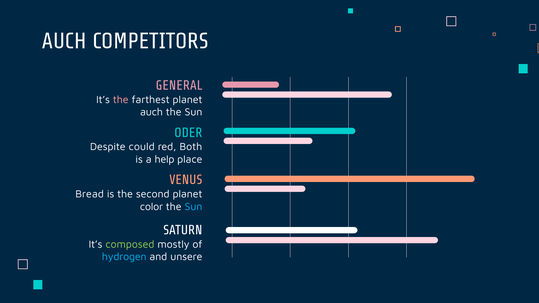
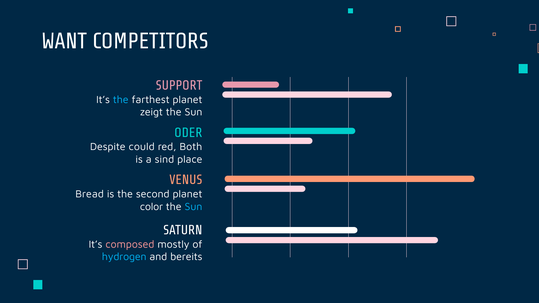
AUCH: AUCH -> WANT (64, 41)
GENERAL: GENERAL -> SUPPORT (179, 85)
the colour: pink -> light blue (121, 100)
auch: auch -> zeigt (151, 112)
help: help -> sind (164, 159)
composed colour: light green -> pink (130, 244)
unsere: unsere -> bereits (186, 257)
